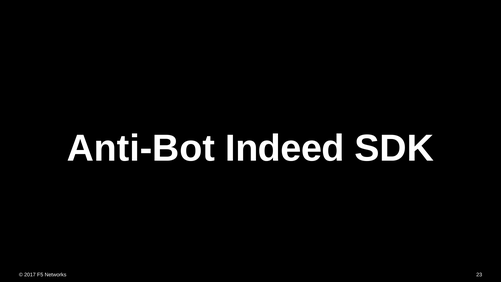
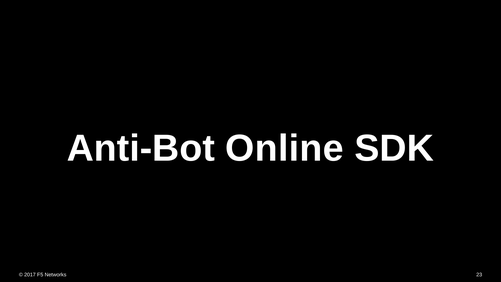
Indeed: Indeed -> Online (285, 148)
